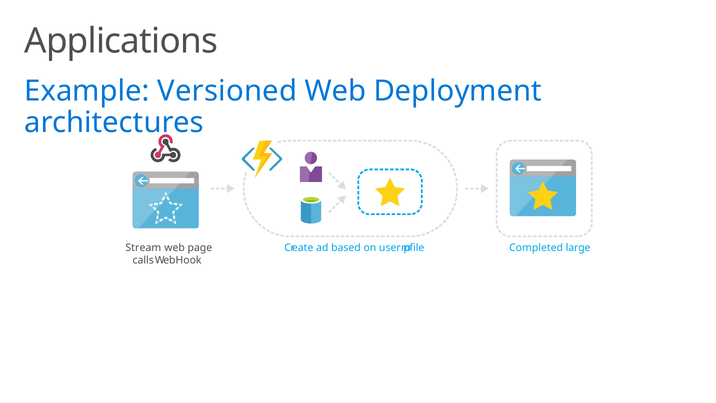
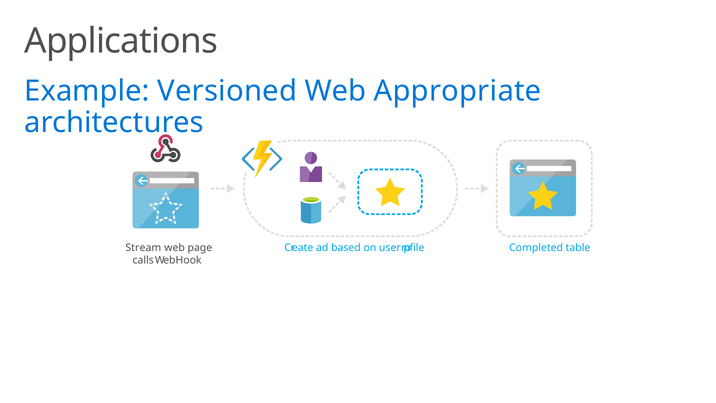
Deployment: Deployment -> Appropriate (458, 91)
large: large -> table (578, 248)
